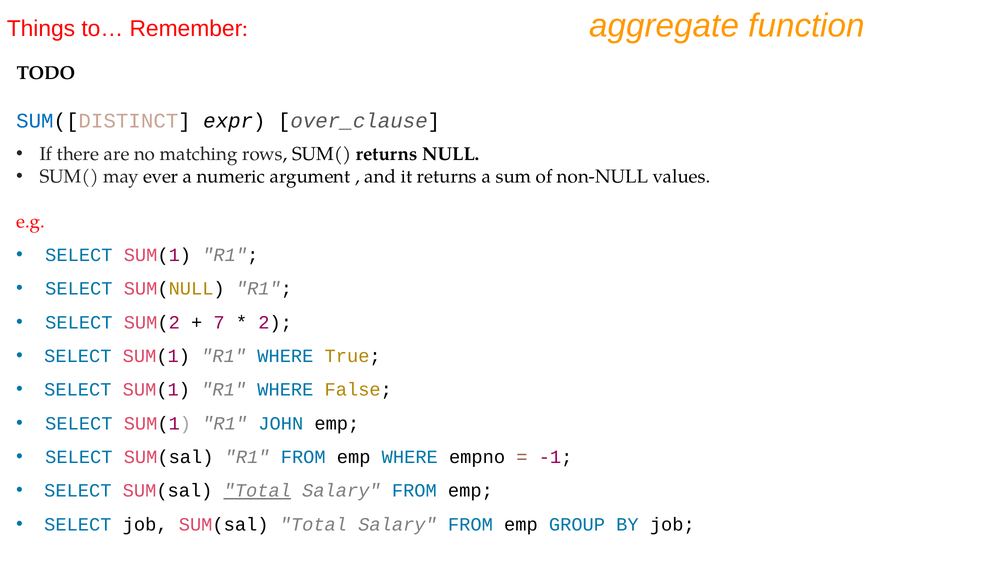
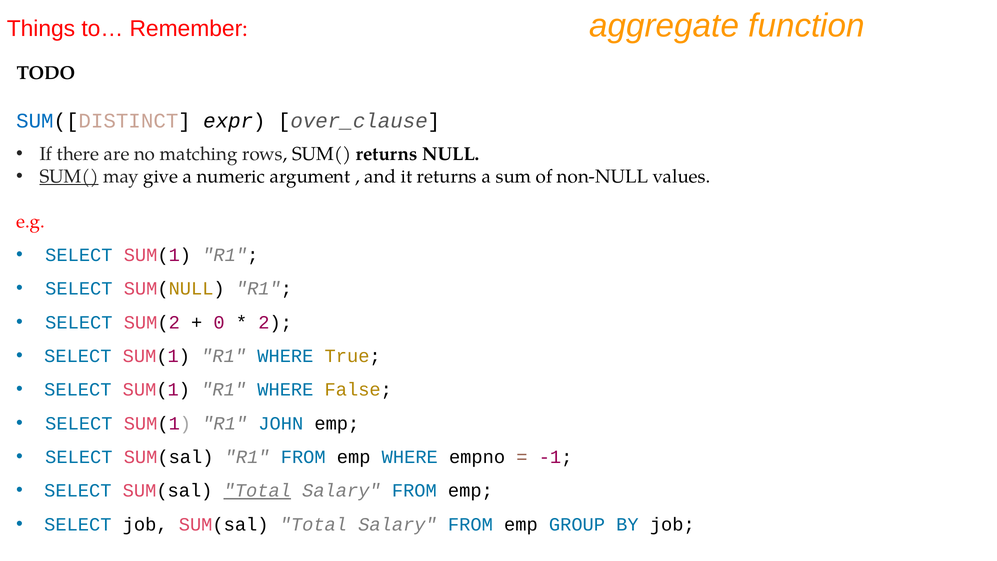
SUM( underline: none -> present (69, 177)
ever: ever -> give (161, 177)
7: 7 -> 0 (219, 322)
